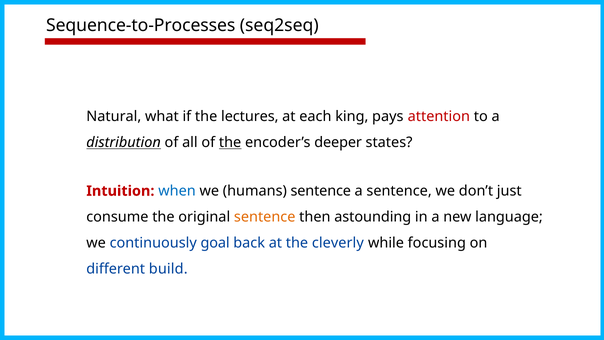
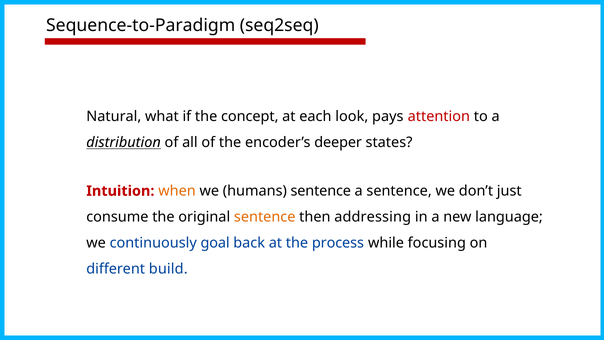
Sequence-to-Processes: Sequence-to-Processes -> Sequence-to-Paradigm (141, 25)
lectures: lectures -> concept (250, 116)
king: king -> look (352, 116)
the underline: present -> none (230, 142)
when colour: blue -> orange (177, 191)
astounding: astounding -> addressing (373, 217)
cleverly: cleverly -> process (338, 243)
